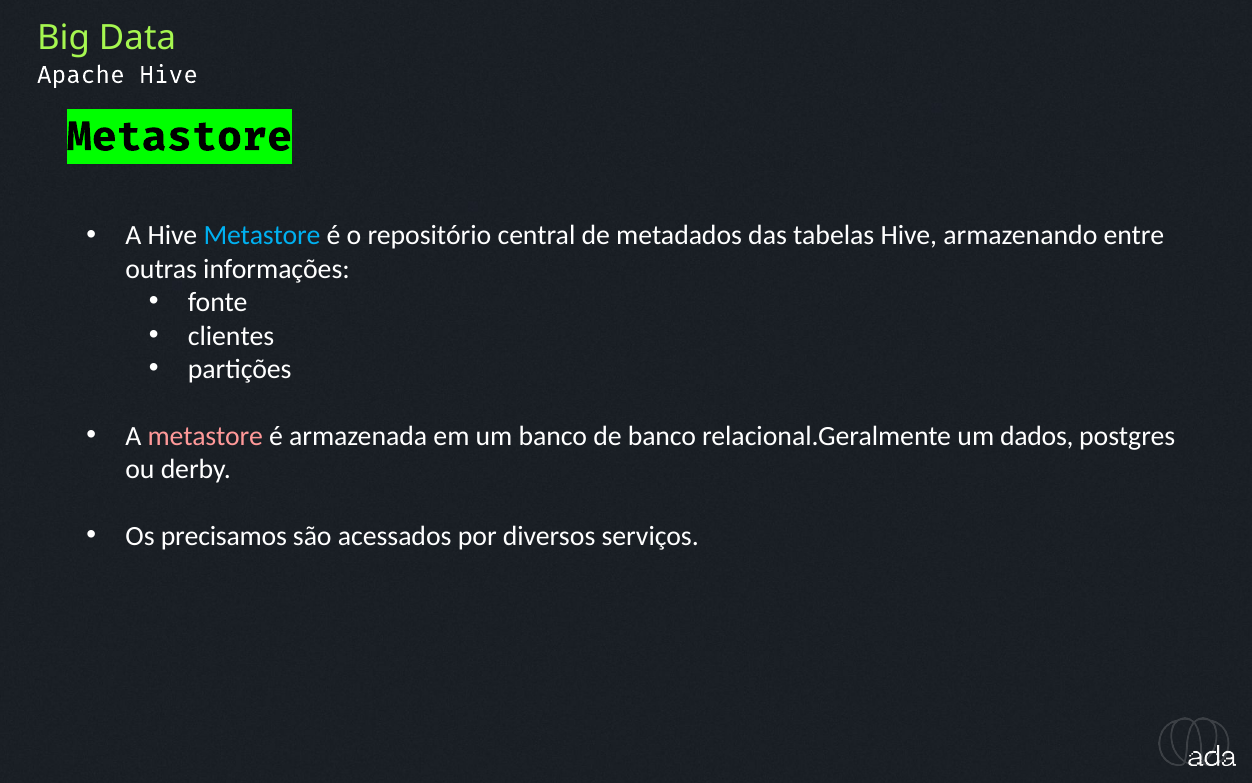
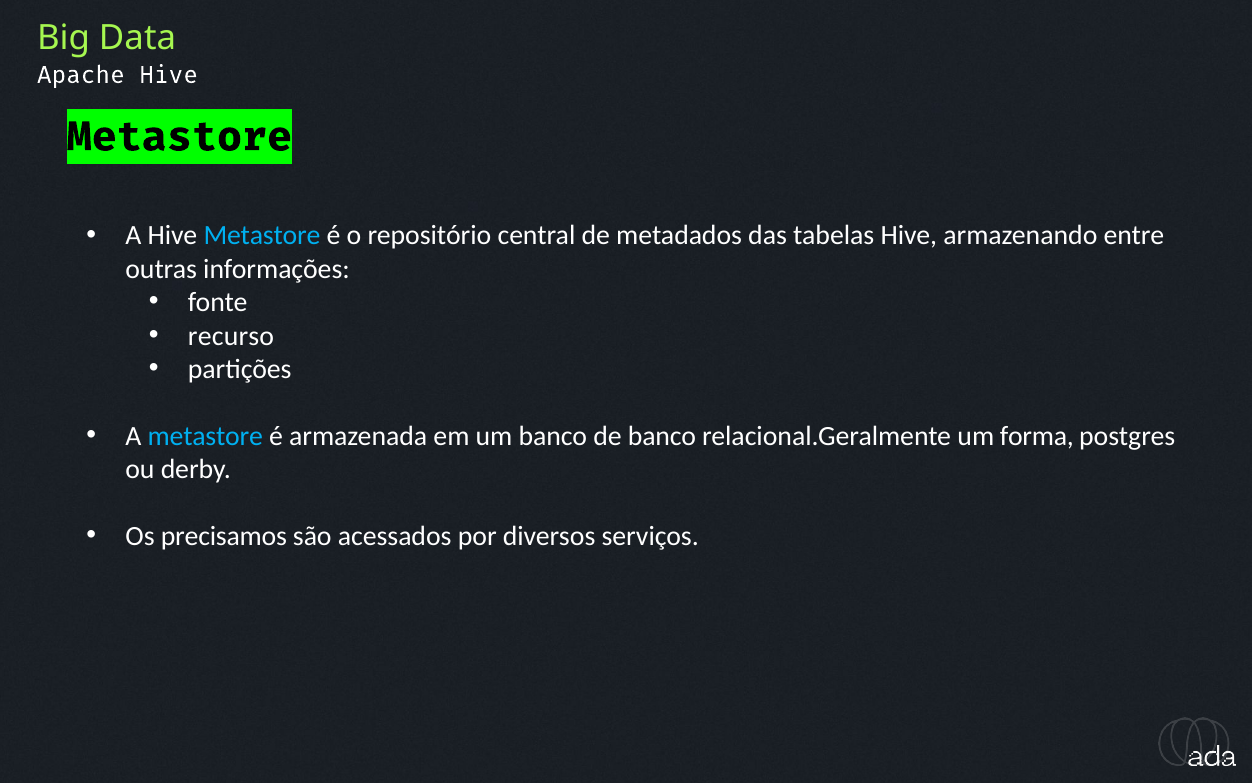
clientes: clientes -> recurso (231, 336)
metastore colour: pink -> light blue (205, 436)
dados: dados -> forma (1037, 436)
